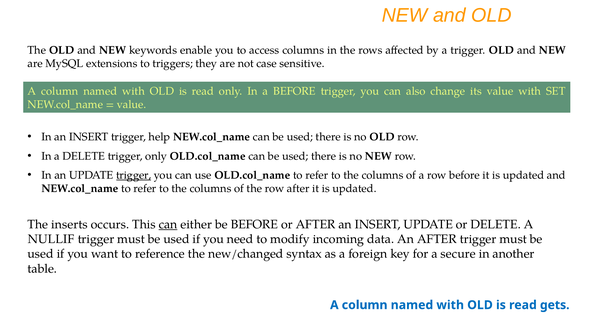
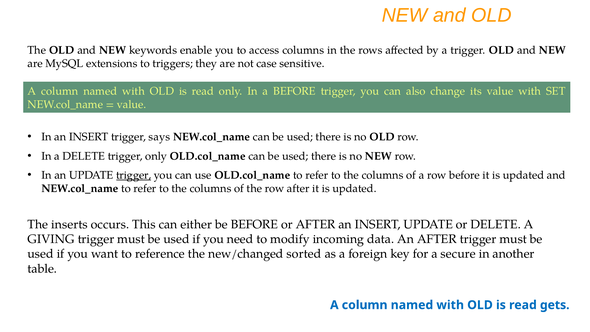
help: help -> says (159, 137)
can underline: present -> none (168, 224)
NULLIF: NULLIF -> GIVING (51, 239)
syntax: syntax -> sorted (304, 254)
